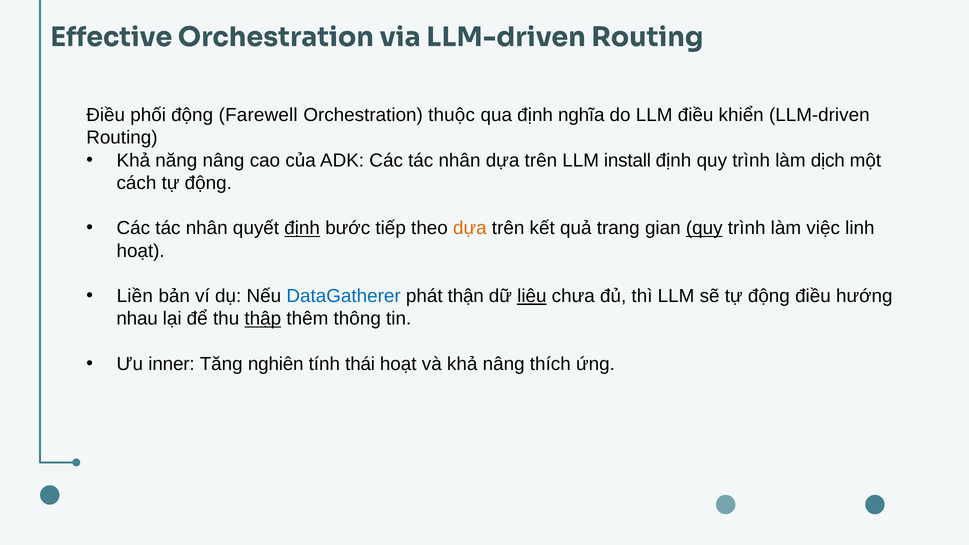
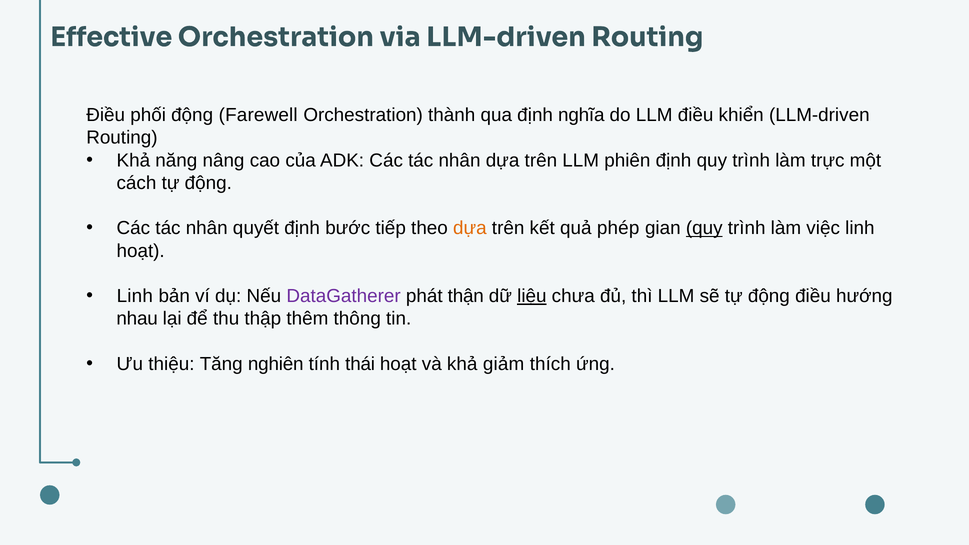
thuộc: thuộc -> thành (452, 115)
install: install -> phiên (627, 160)
dịch: dịch -> trực (828, 160)
định underline: present -> none (302, 228)
trang: trang -> phép (618, 228)
Liền: Liền -> Linh (135, 296)
DataGatherer colour: blue -> purple (344, 296)
thập underline: present -> none (263, 319)
inner: inner -> thiệu (171, 364)
khả nâng: nâng -> giảm (504, 364)
